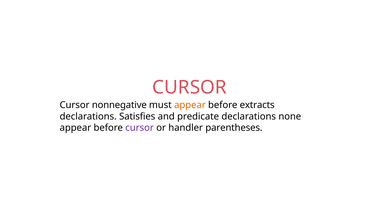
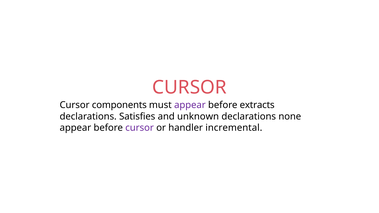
nonnegative: nonnegative -> components (119, 105)
appear colour: orange -> purple (190, 105)
predicate: predicate -> unknown (198, 117)
parentheses: parentheses -> incremental (234, 128)
